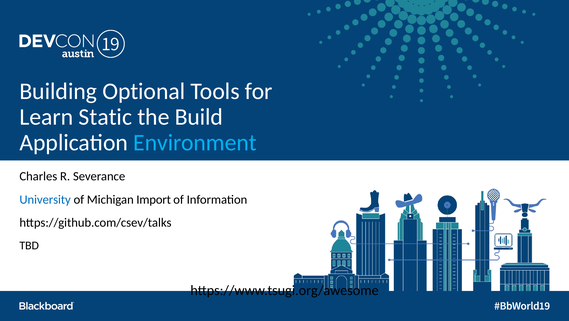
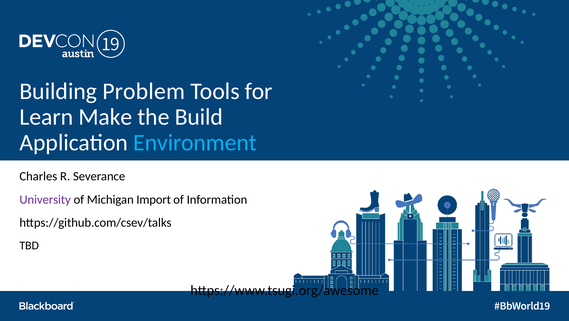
Optional: Optional -> Problem (144, 91)
Static: Static -> Make (105, 117)
University colour: blue -> purple (45, 199)
